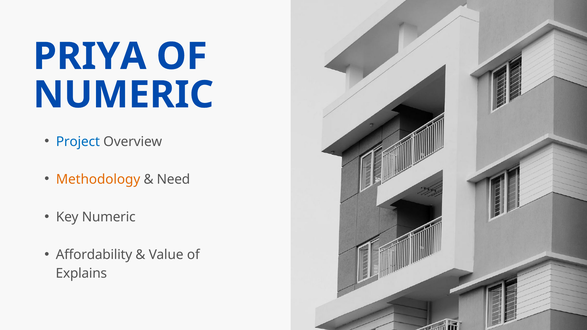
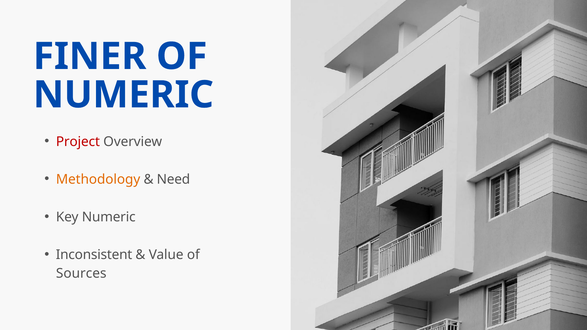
PRIYA: PRIYA -> FINER (90, 56)
Project colour: blue -> red (78, 142)
Affordability: Affordability -> Inconsistent (94, 255)
Explains: Explains -> Sources (81, 274)
